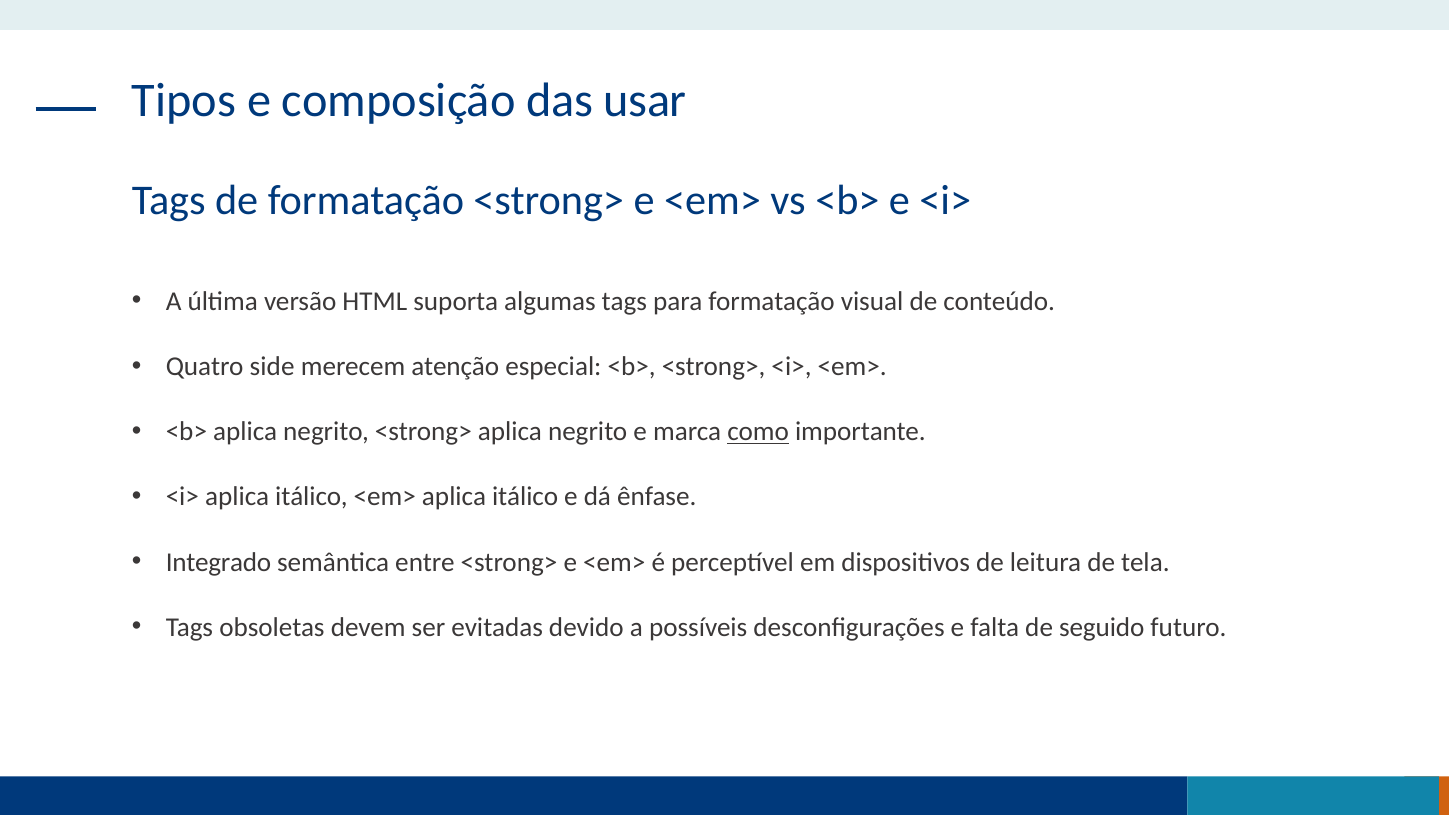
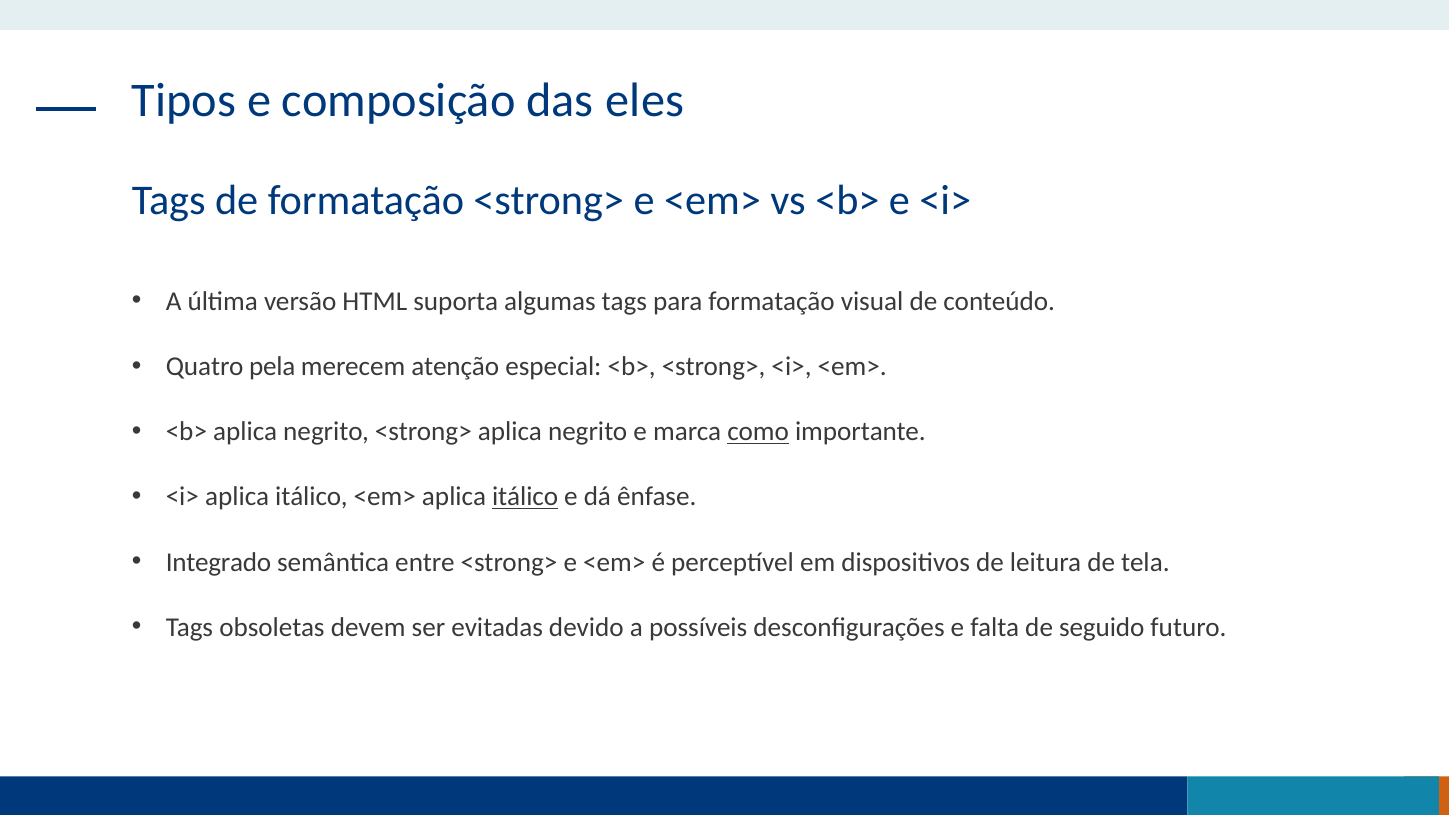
usar: usar -> eles (645, 101)
side: side -> pela (272, 367)
itálico underline: none -> present (525, 497)
